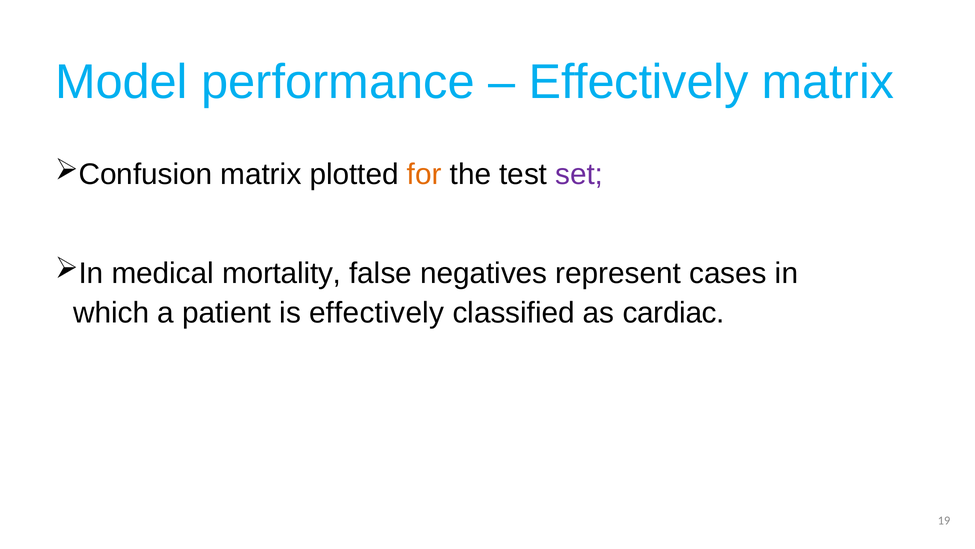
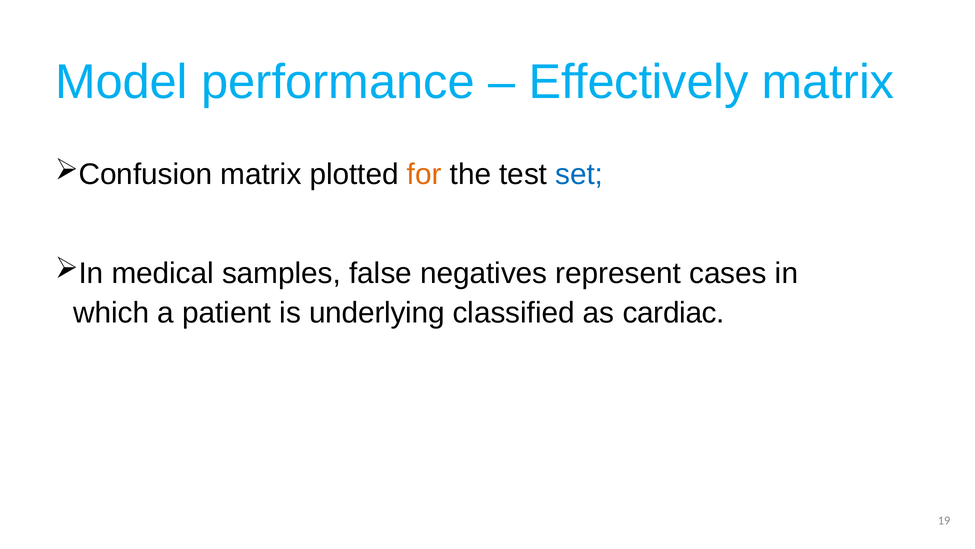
set colour: purple -> blue (579, 174)
mortality: mortality -> samples (282, 273)
is effectively: effectively -> underlying (377, 312)
